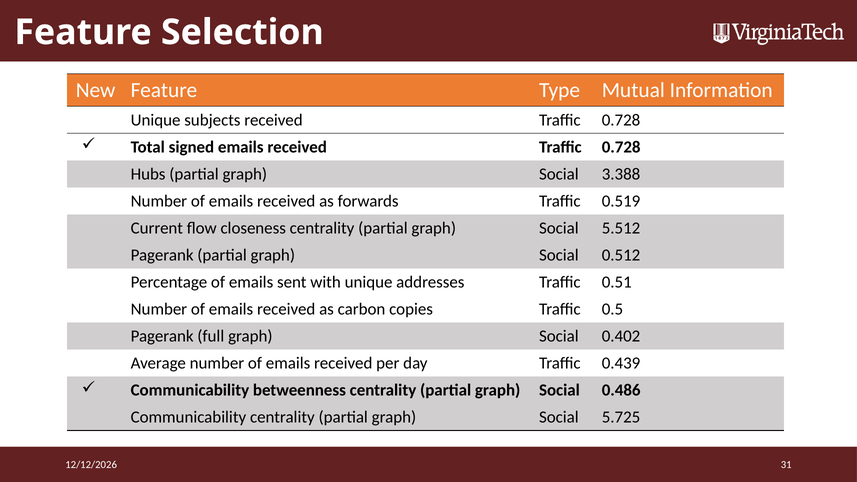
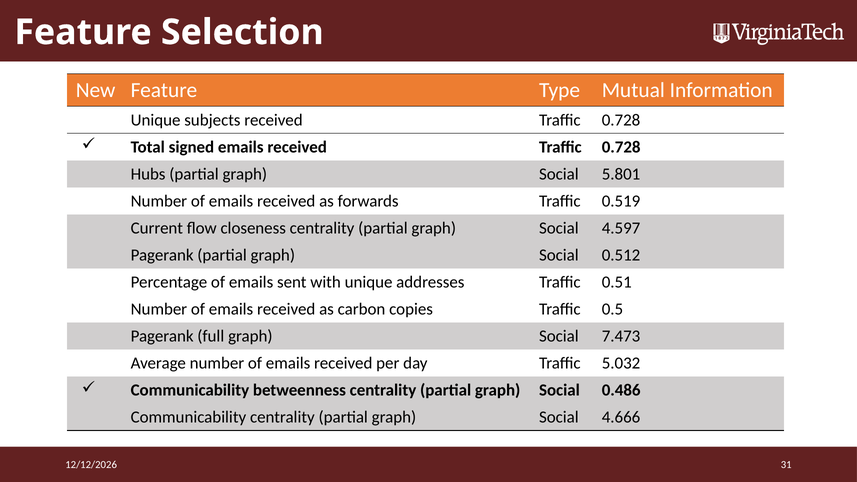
3.388: 3.388 -> 5.801 (621, 174)
5.512: 5.512 -> 4.597 (621, 228)
0.402: 0.402 -> 7.473 (621, 336)
0.439: 0.439 -> 5.032 (621, 363)
5.725: 5.725 -> 4.666 (621, 417)
